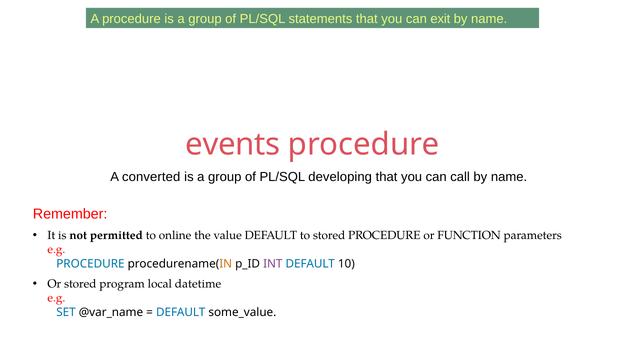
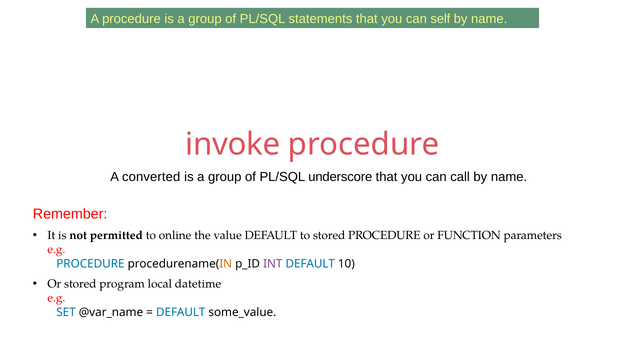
exit: exit -> self (440, 19)
events: events -> invoke (233, 144)
developing: developing -> underscore (340, 177)
